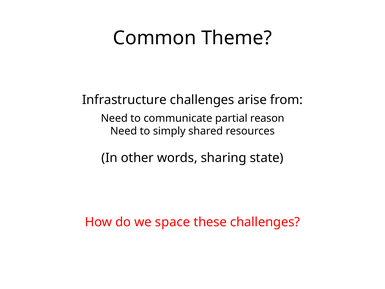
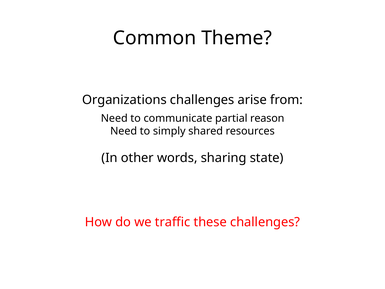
Infrastructure: Infrastructure -> Organizations (124, 100)
space: space -> traffic (173, 222)
